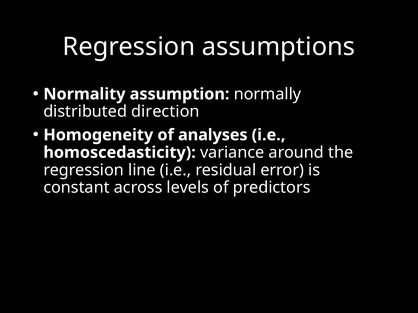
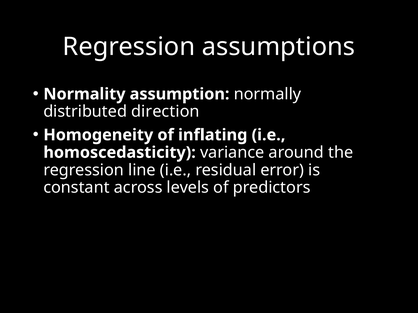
analyses: analyses -> inflating (213, 135)
